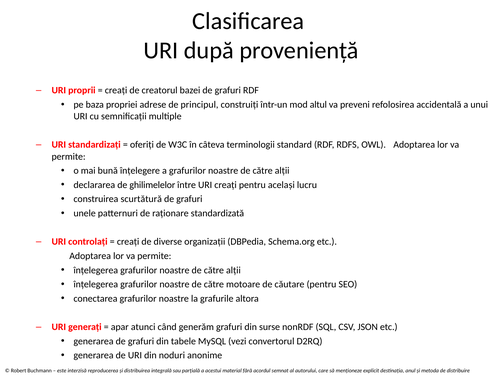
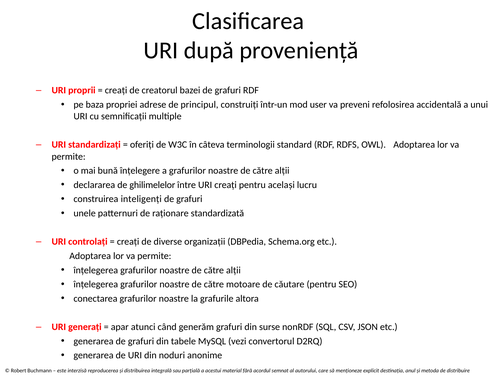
altul: altul -> user (318, 105)
scurtătură: scurtătură -> inteligenți (141, 199)
